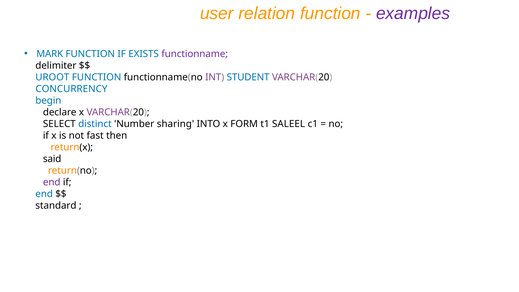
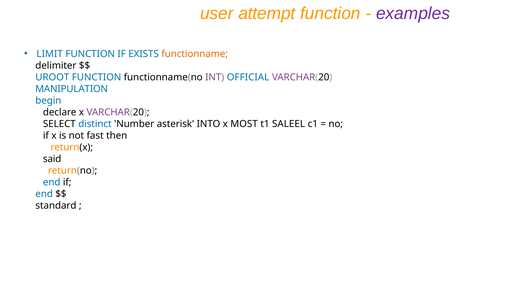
relation: relation -> attempt (267, 14)
MARK: MARK -> LIMIT (50, 54)
functionname colour: purple -> orange (195, 54)
STUDENT: STUDENT -> OFFICIAL (248, 77)
CONCURRENCY: CONCURRENCY -> MANIPULATION (72, 89)
sharing: sharing -> asterisk (176, 124)
FORM: FORM -> MOST (244, 124)
end colour: purple -> blue (52, 182)
